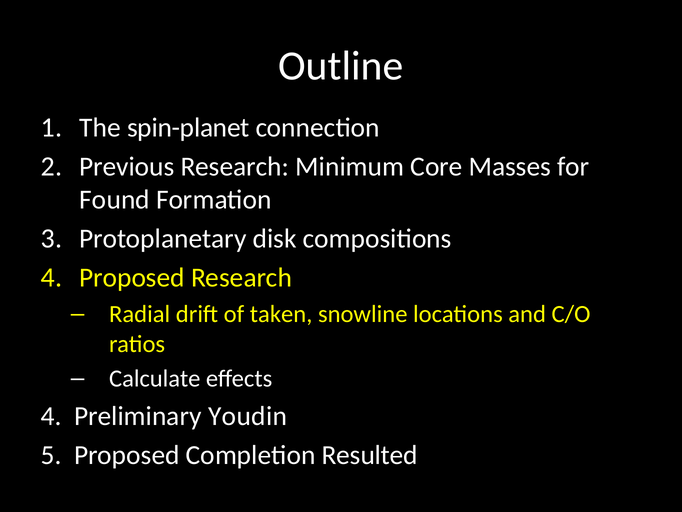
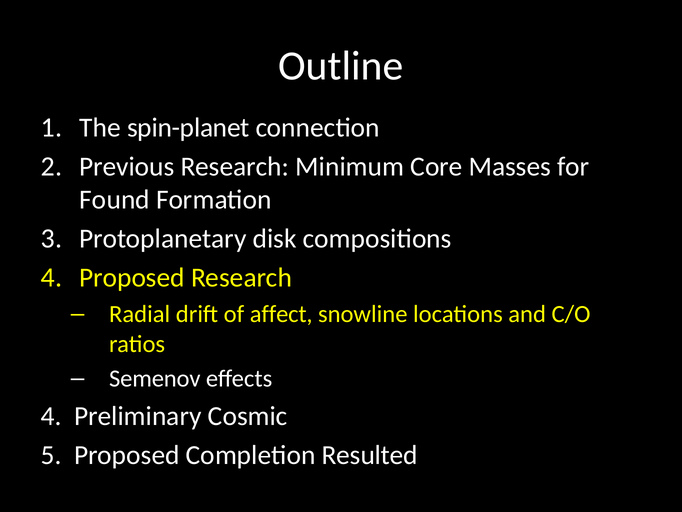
taken: taken -> affect (281, 314)
Calculate: Calculate -> Semenov (155, 378)
Youdin: Youdin -> Cosmic (248, 416)
